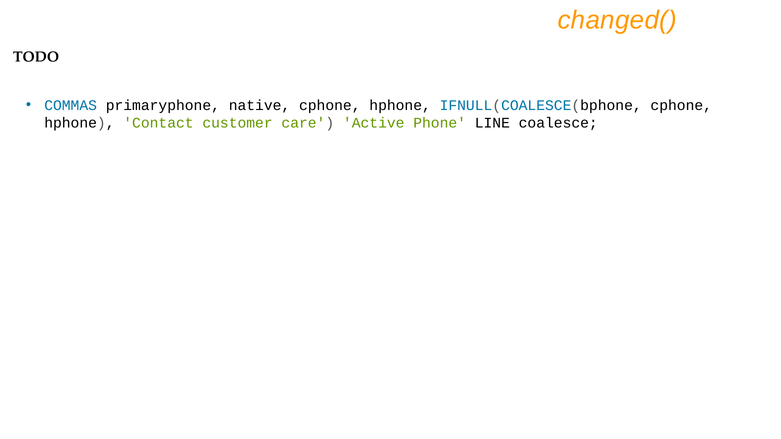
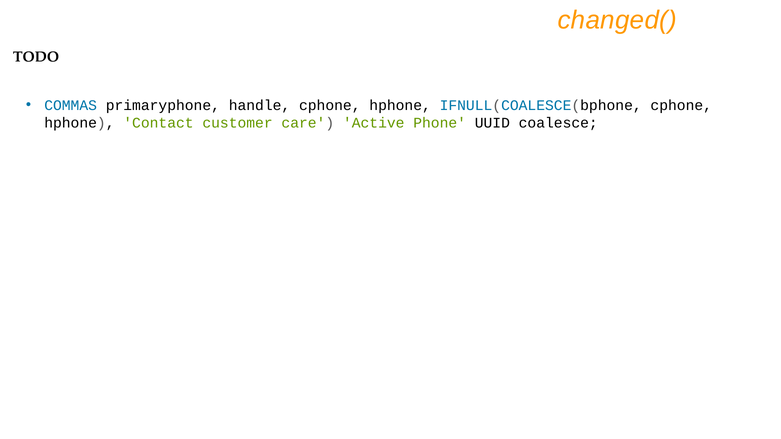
native: native -> handle (260, 106)
LINE: LINE -> UUID (492, 123)
